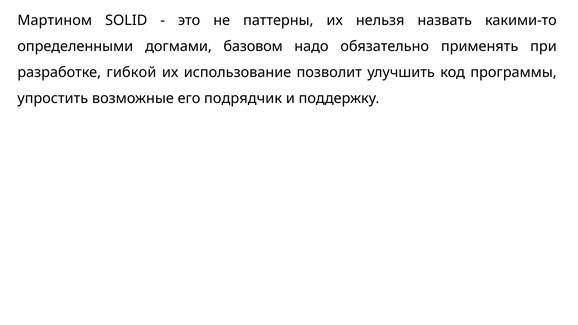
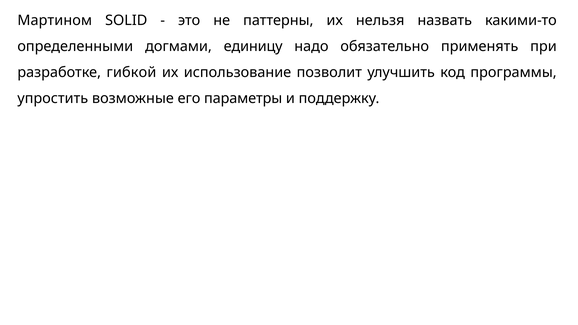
базовом: базовом -> единицу (253, 46)
подрядчик: подрядчик -> параметры (243, 99)
